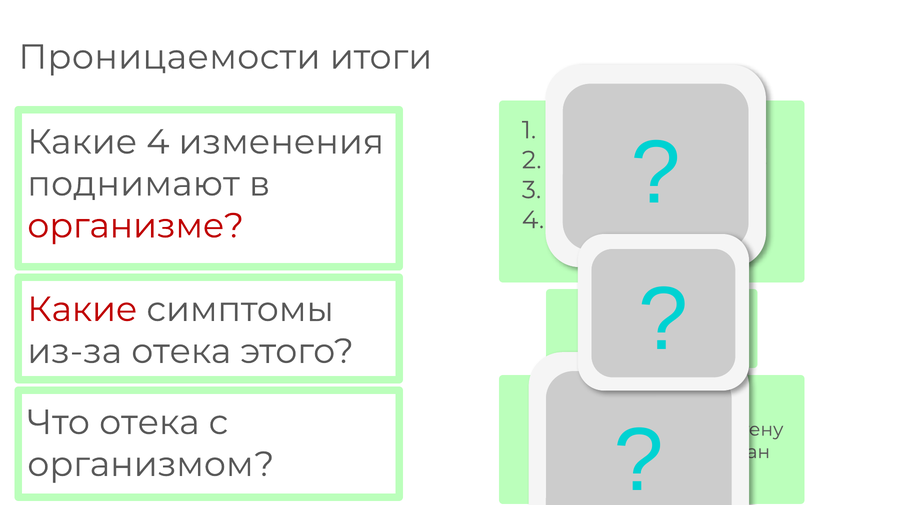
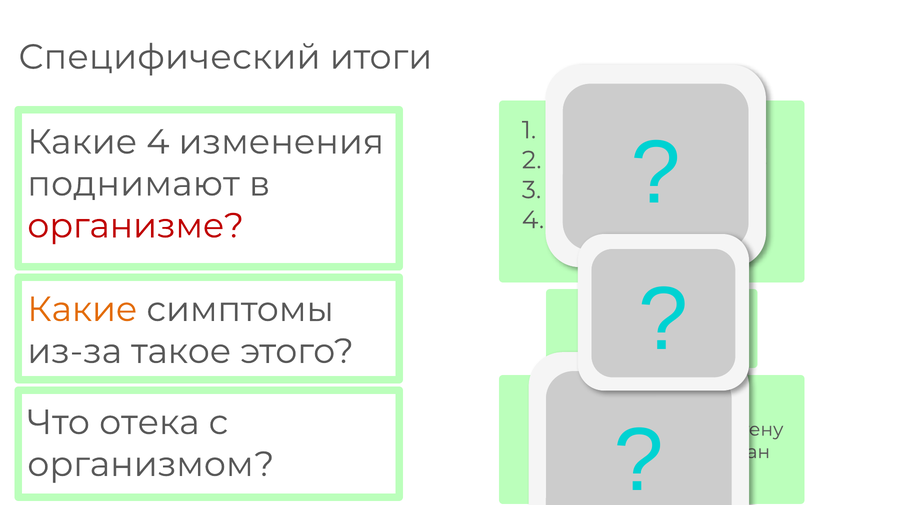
Проницаемости: Проницаемости -> Специфический (169, 57)
Какие colour: red -> orange (82, 310)
из-за отека: отека -> такое (181, 351)
